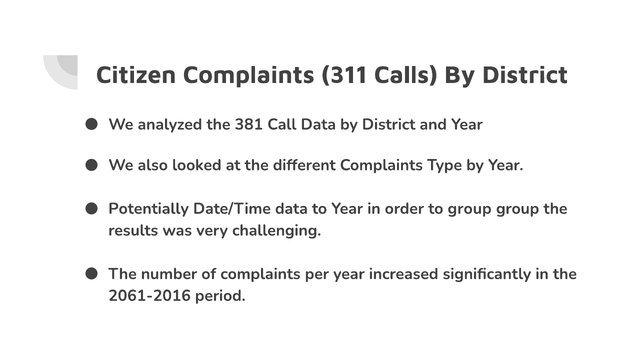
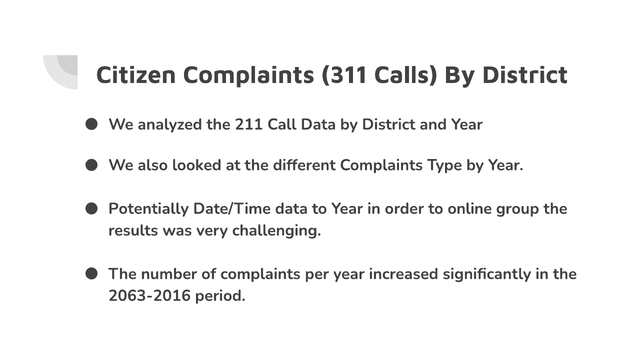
381: 381 -> 211 (249, 124)
to group: group -> online (470, 208)
2061-2016: 2061-2016 -> 2063-2016 (150, 295)
